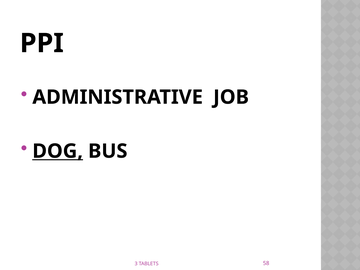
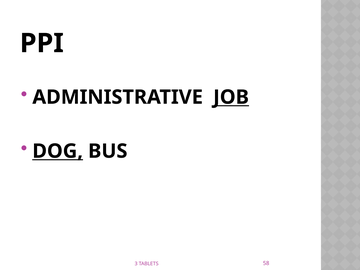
JOB underline: none -> present (231, 97)
